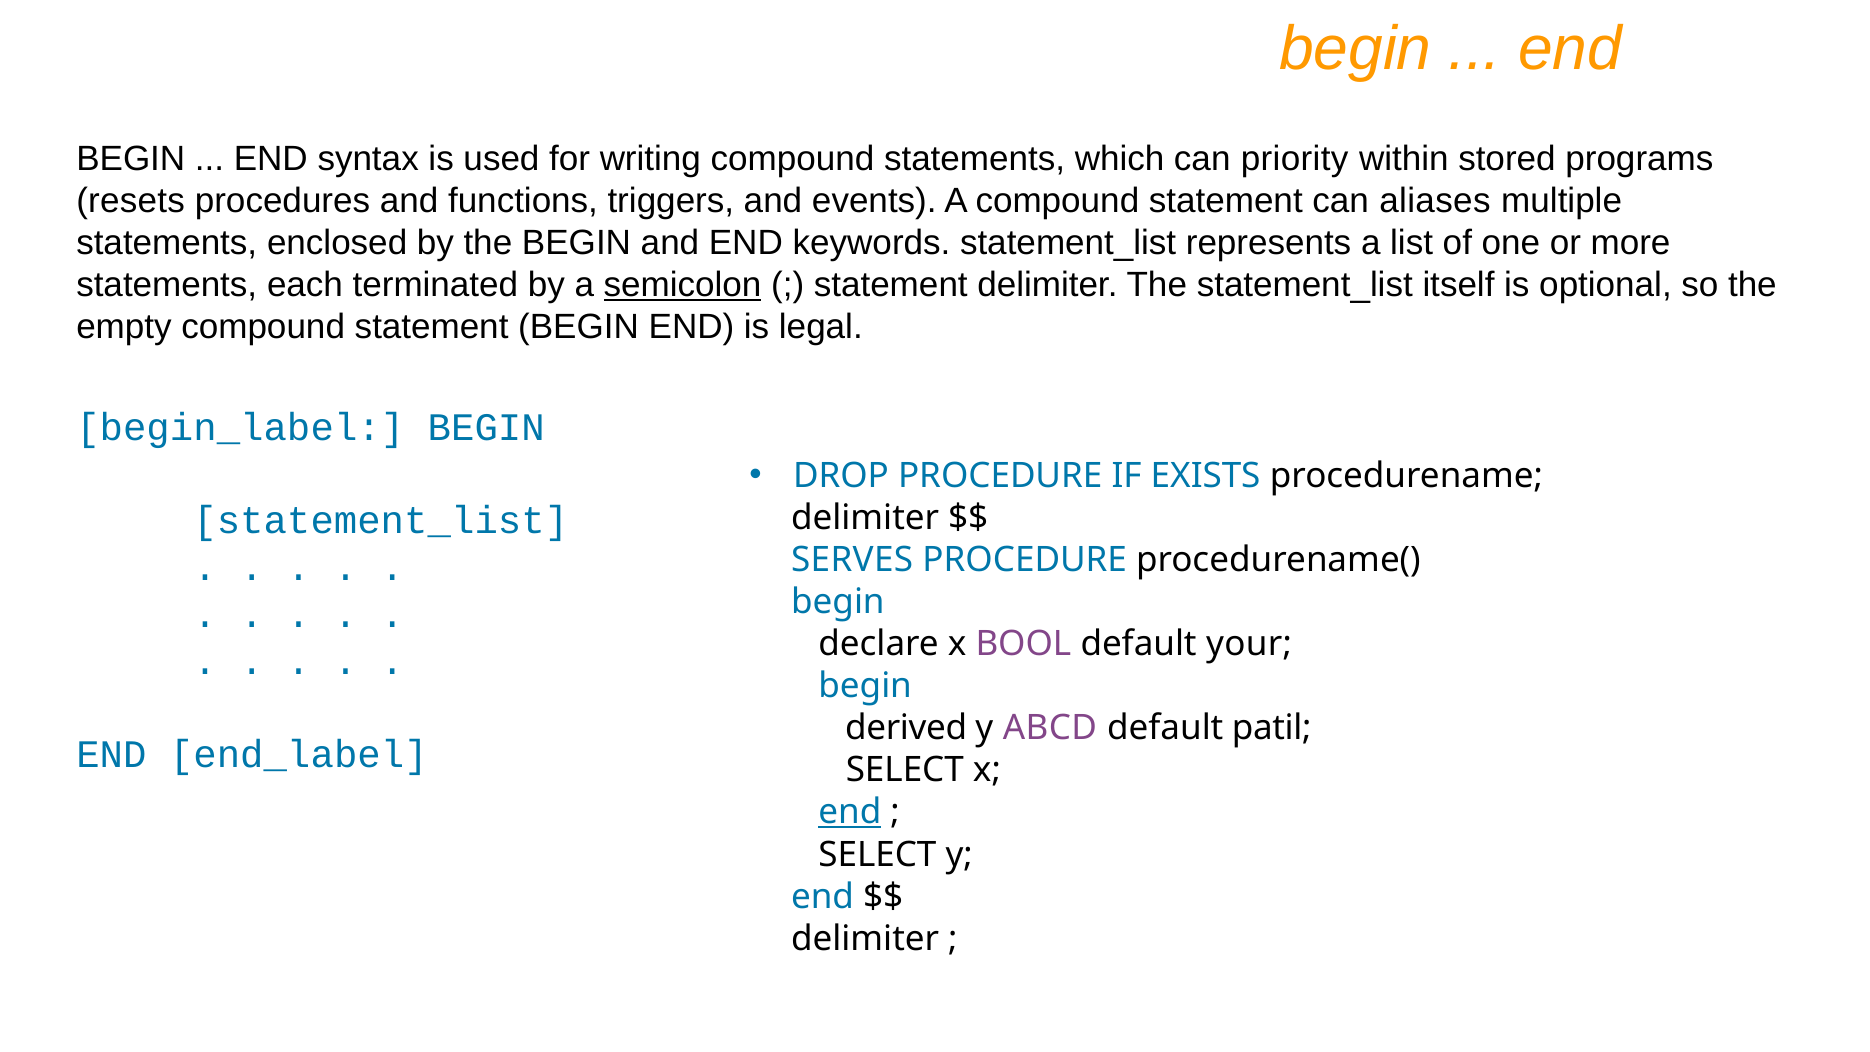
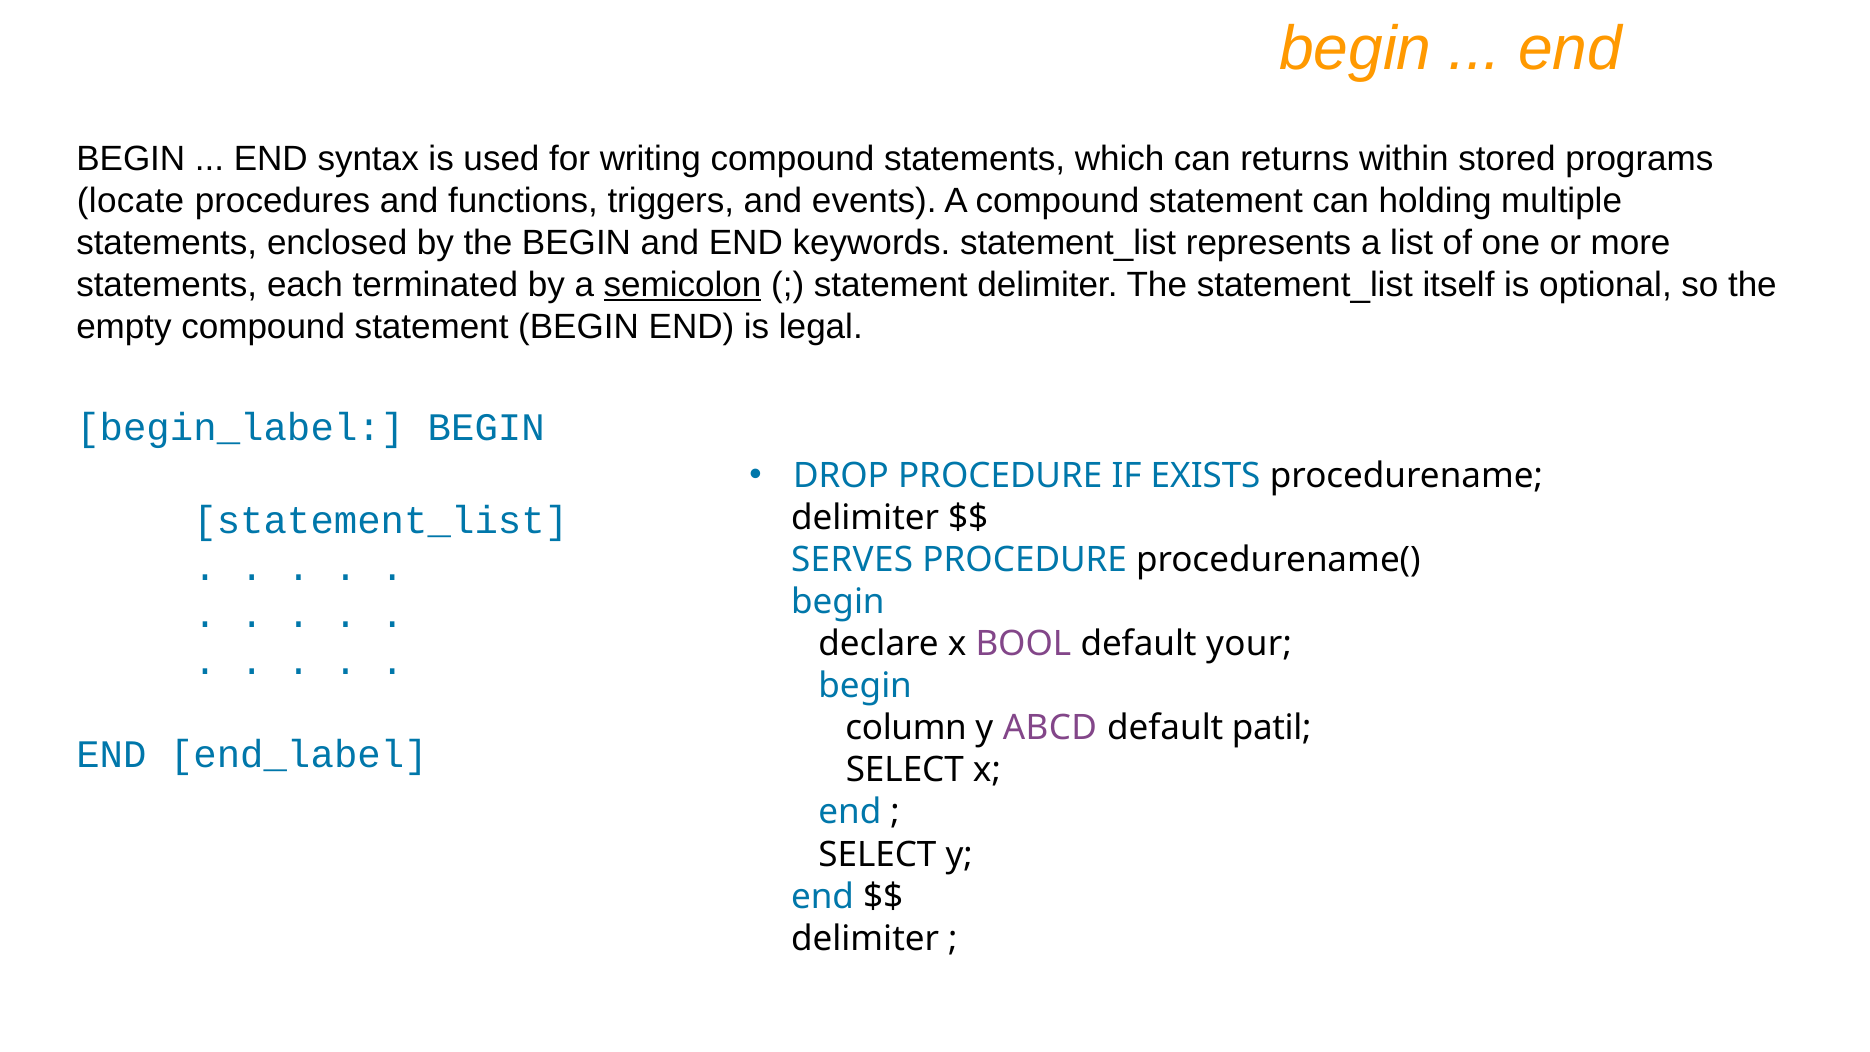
priority: priority -> returns (1295, 159)
resets: resets -> locate (131, 201)
aliases: aliases -> holding (1435, 201)
derived: derived -> column (906, 728)
end underline: present -> none (850, 812)
